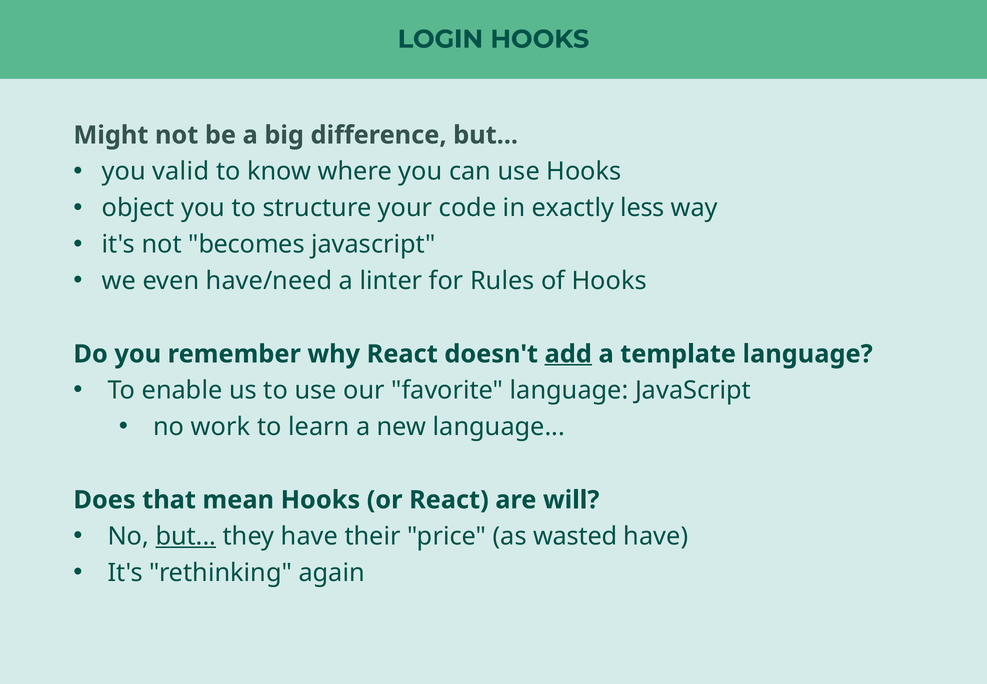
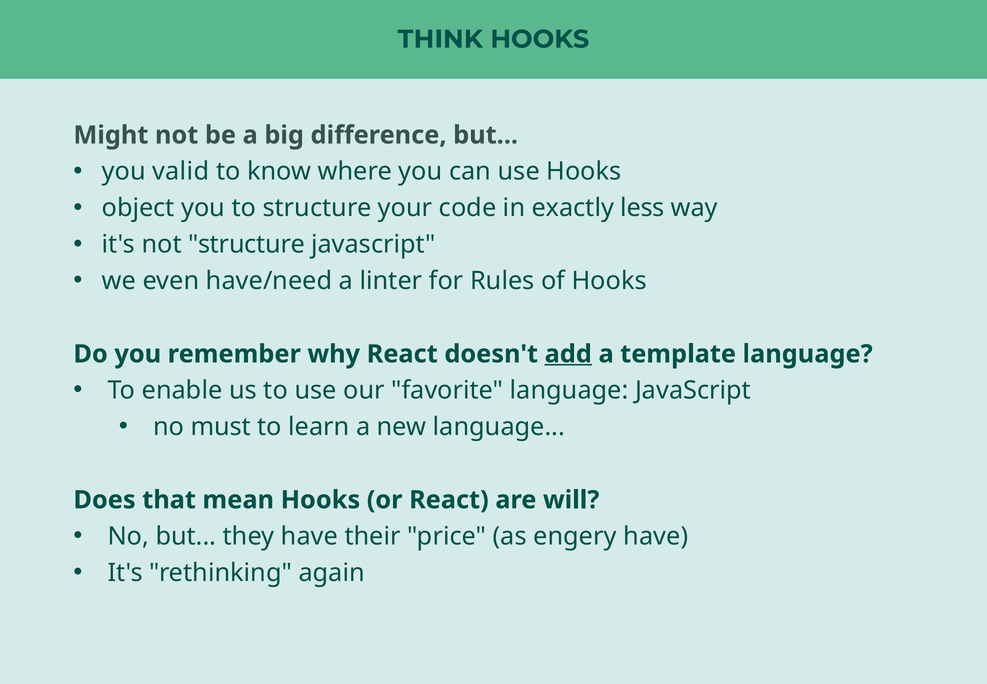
LOGIN: LOGIN -> THINK (440, 39)
not becomes: becomes -> structure (247, 244)
work: work -> must (221, 427)
but underline: present -> none (186, 536)
wasted: wasted -> engery (575, 536)
